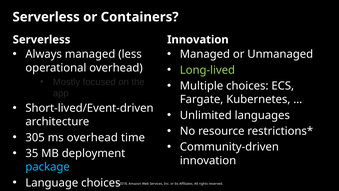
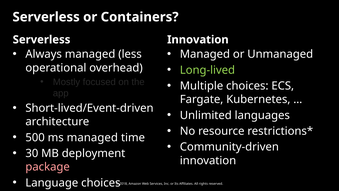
305: 305 -> 500 (35, 137)
ms overhead: overhead -> managed (92, 137)
35: 35 -> 30 (32, 153)
package colour: light blue -> pink (48, 167)
